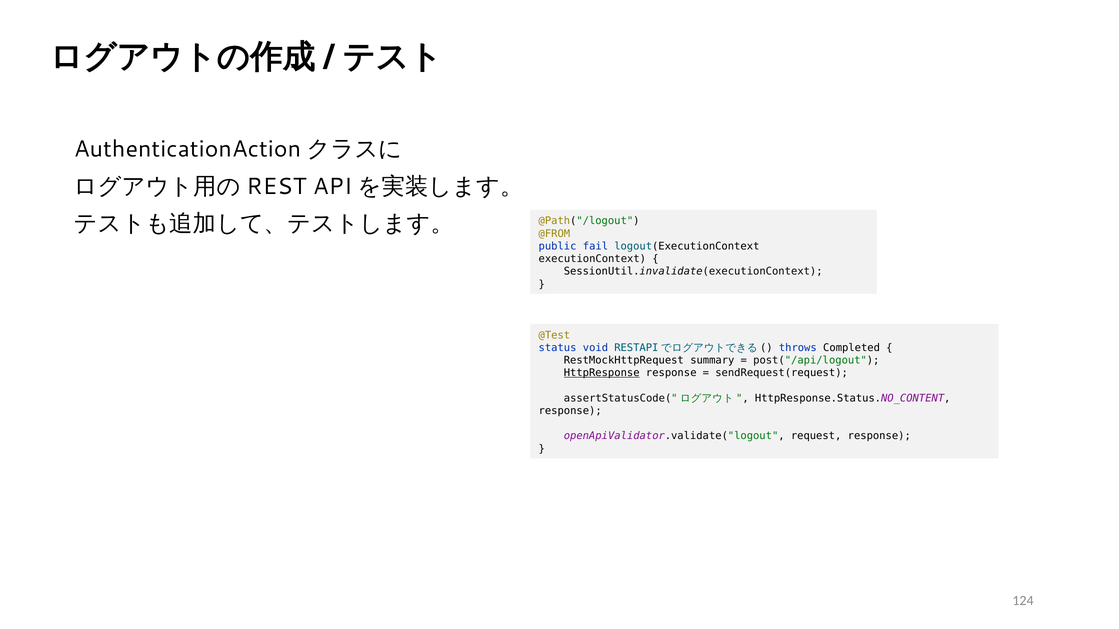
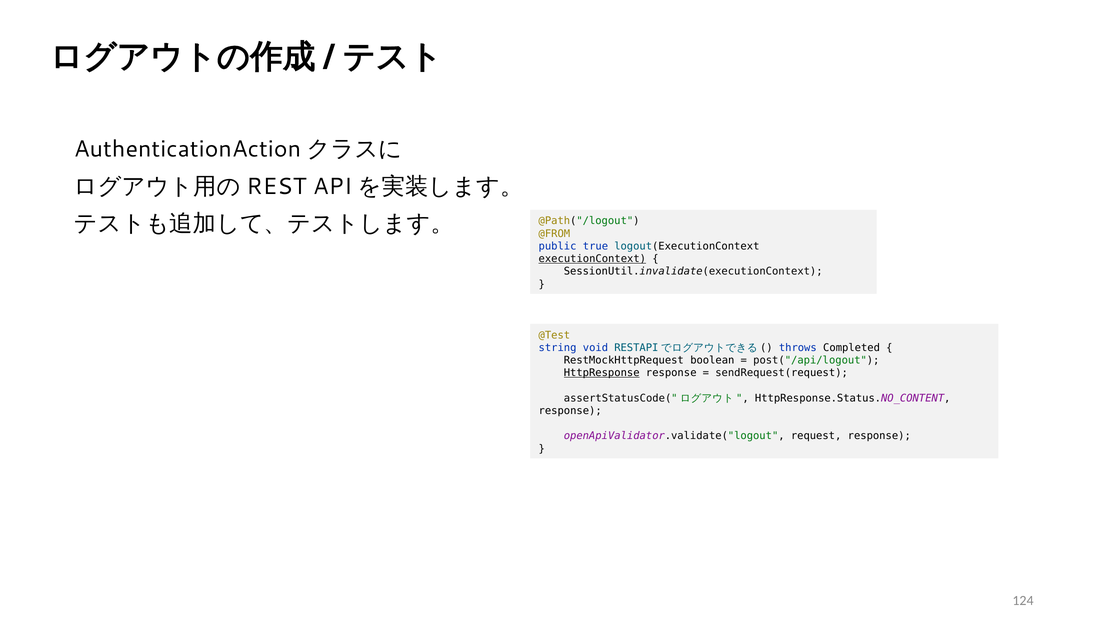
fail: fail -> true (595, 246)
executionContext underline: none -> present (592, 259)
status: status -> string (558, 348)
summary: summary -> boolean (712, 361)
